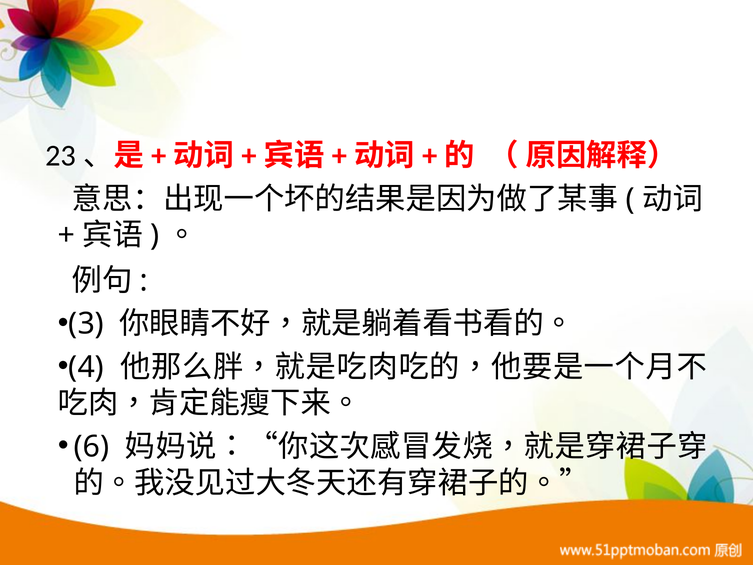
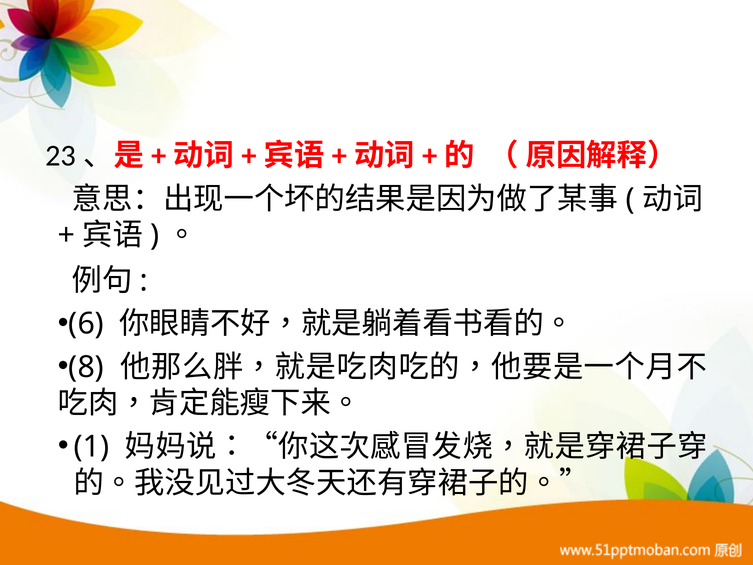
3: 3 -> 6 (86, 324)
4: 4 -> 8 (86, 367)
6: 6 -> 1 (91, 446)
